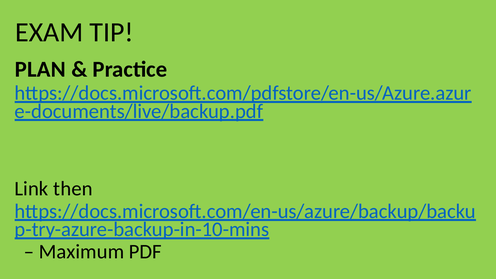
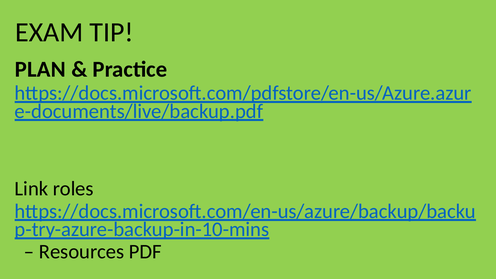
then: then -> roles (73, 189)
Maximum: Maximum -> Resources (82, 252)
